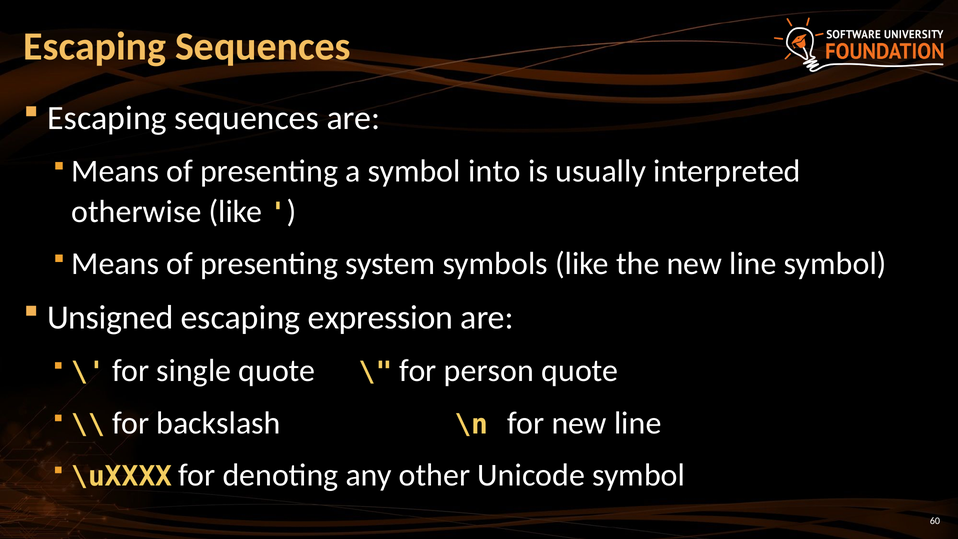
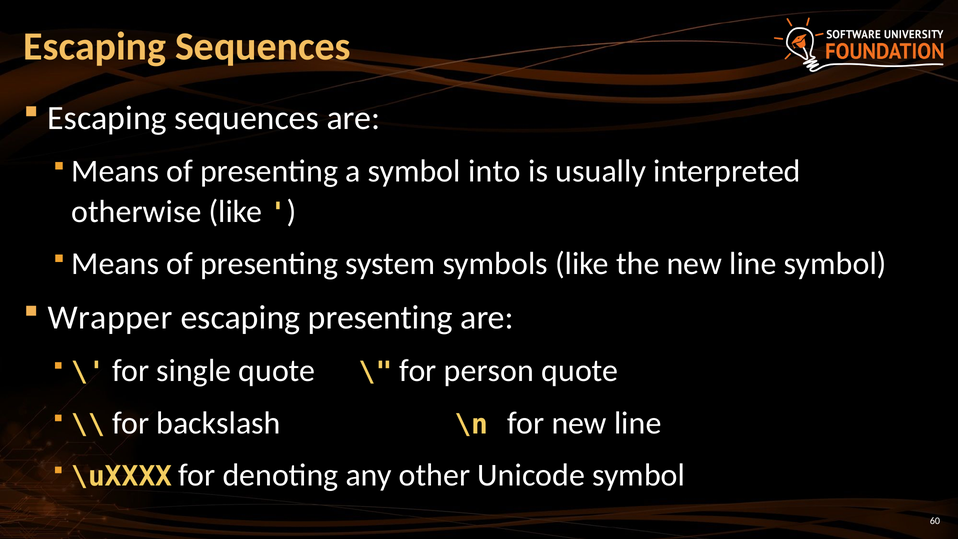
Unsigned: Unsigned -> Wrapper (110, 318)
escaping expression: expression -> presenting (380, 318)
